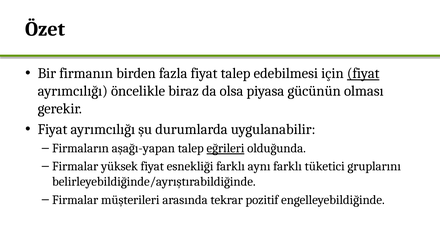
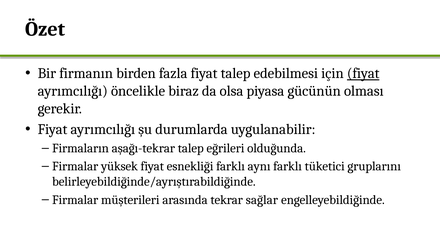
aşağı-yapan: aşağı-yapan -> aşağı-tekrar (143, 148)
eğrileri underline: present -> none (225, 148)
pozitif: pozitif -> sağlar (262, 199)
